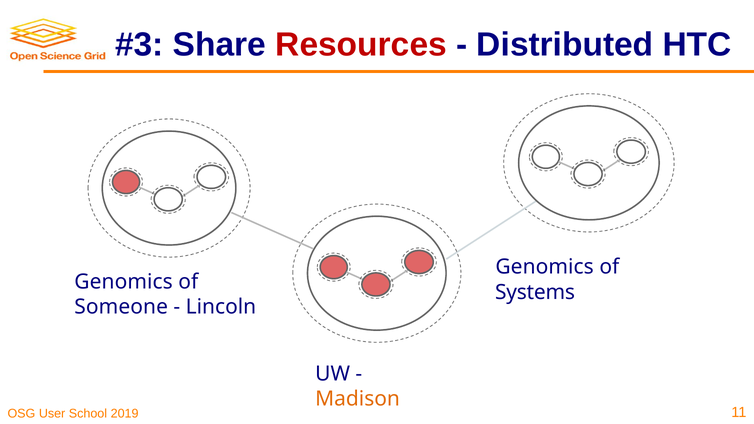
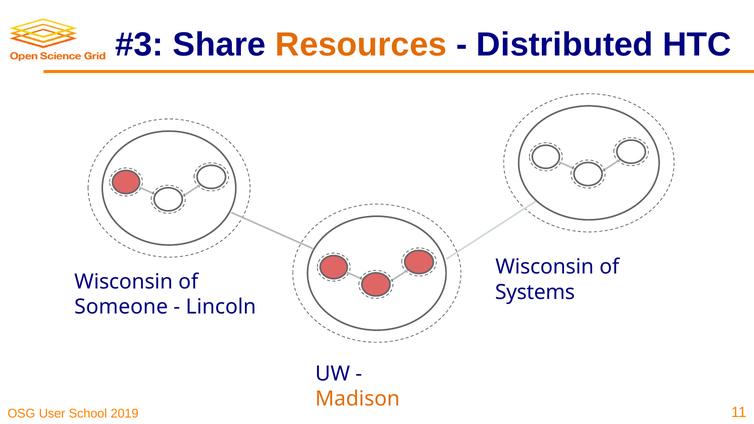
Resources colour: red -> orange (361, 45)
Genomics: Genomics -> Wisconsin (545, 267)
Genomics: Genomics -> Wisconsin (124, 282)
